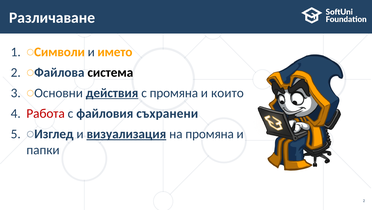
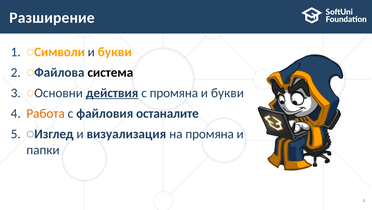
Различаване: Различаване -> Разширение (52, 18)
името: името -> букви (115, 52)
които: които -> букви (227, 93)
Работа colour: red -> orange (46, 113)
съхранени: съхранени -> останалите (167, 113)
визуализация underline: present -> none (126, 134)
